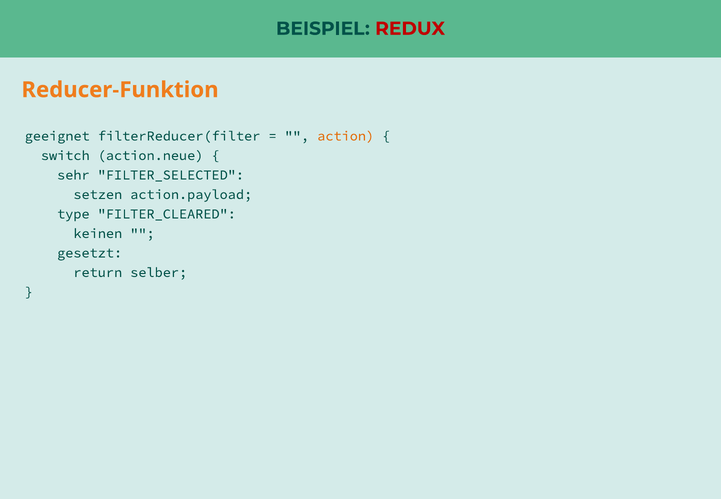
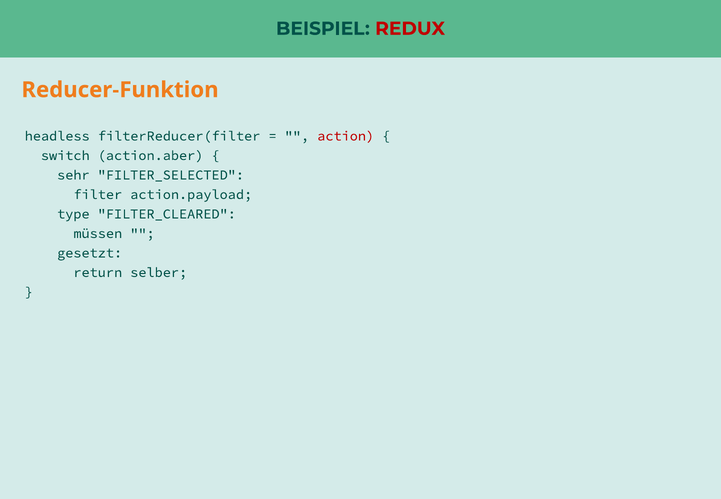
geeignet: geeignet -> headless (57, 136)
action colour: orange -> red (346, 136)
action.neue: action.neue -> action.aber (151, 156)
setzen: setzen -> filter (98, 195)
keinen: keinen -> müssen (98, 234)
